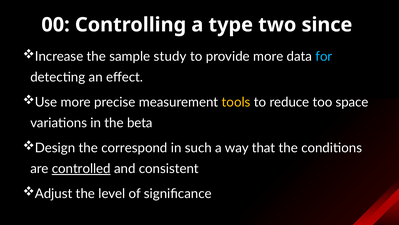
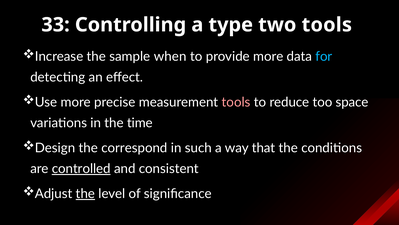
00: 00 -> 33 (56, 25)
two since: since -> tools (327, 25)
study: study -> when (170, 56)
tools colour: yellow -> pink (236, 102)
beta: beta -> time (140, 123)
the underline: none -> present (85, 193)
